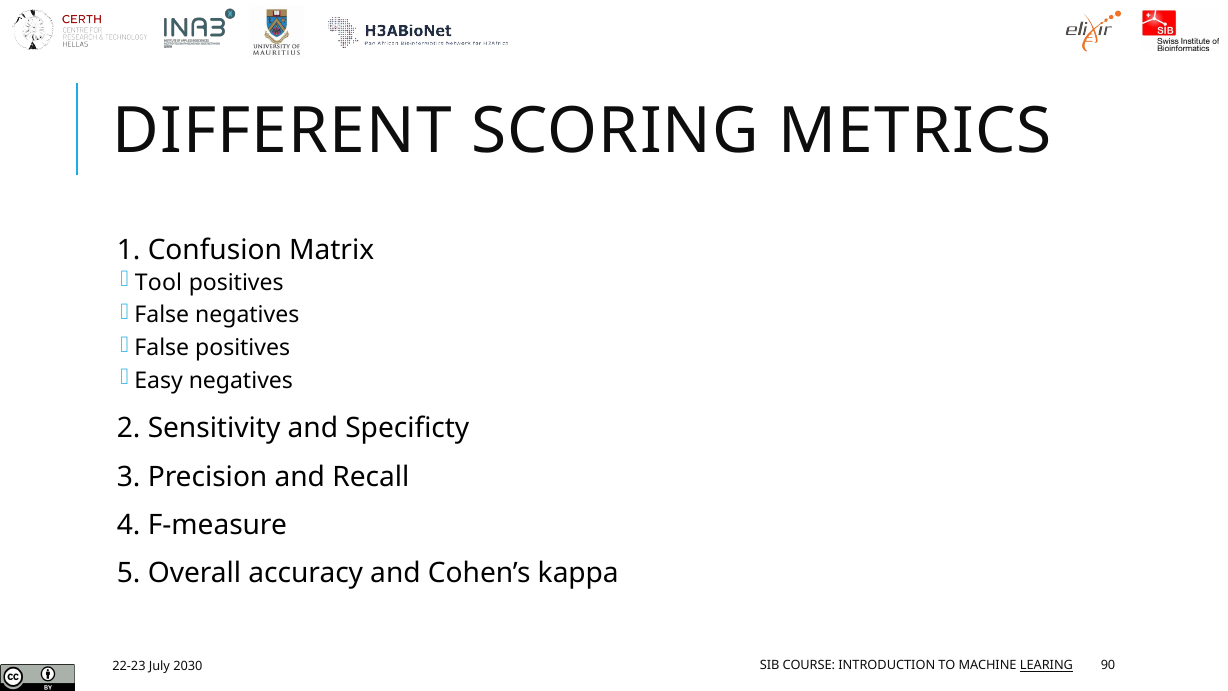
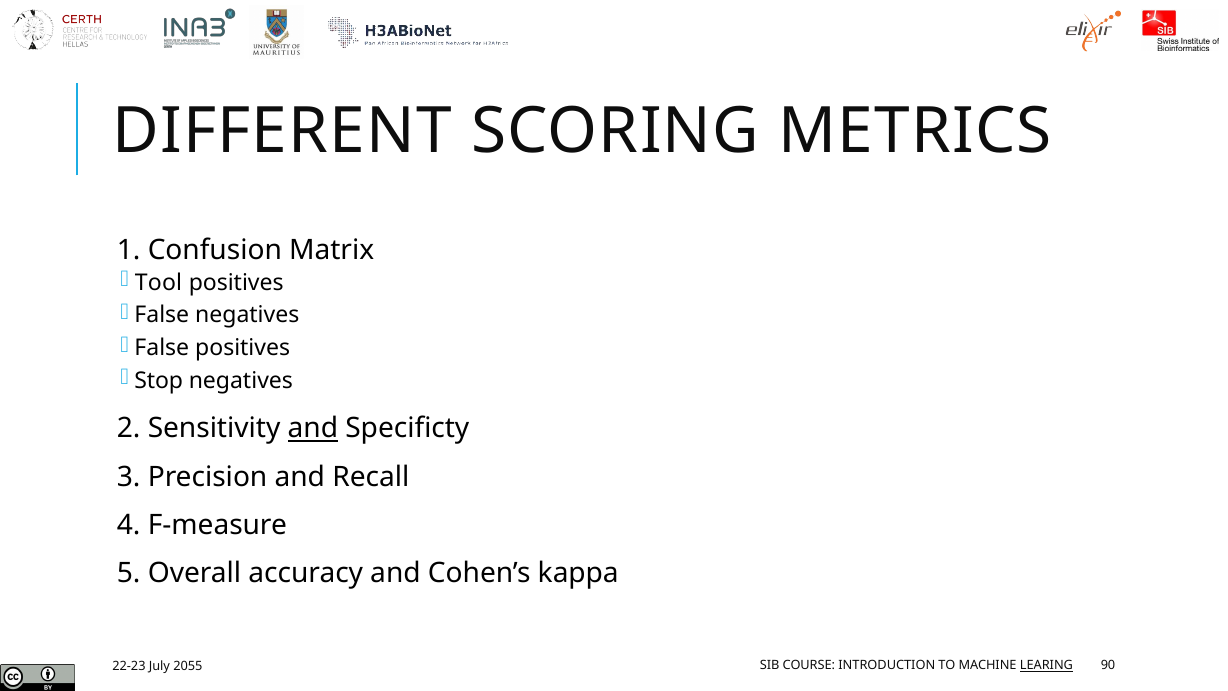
Easy: Easy -> Stop (159, 380)
and underline: none -> present (313, 428)
2030: 2030 -> 2055 (188, 666)
